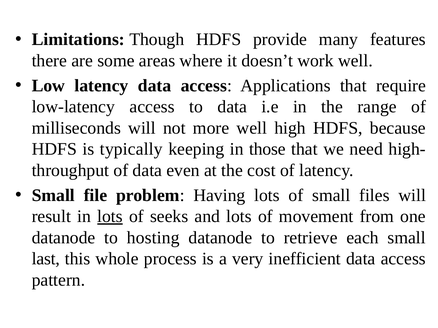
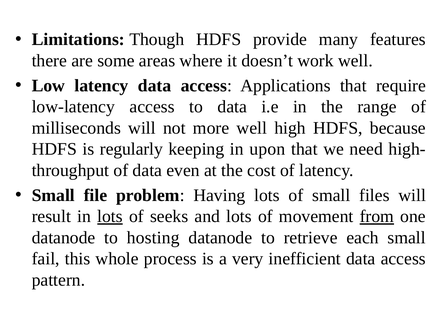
typically: typically -> regularly (131, 149)
those: those -> upon (267, 149)
from underline: none -> present (377, 217)
last: last -> fail (46, 259)
